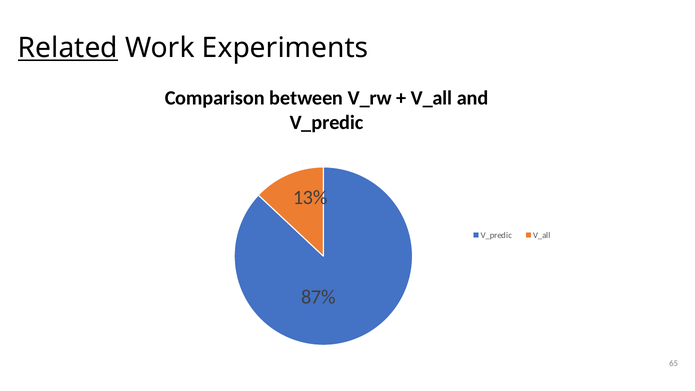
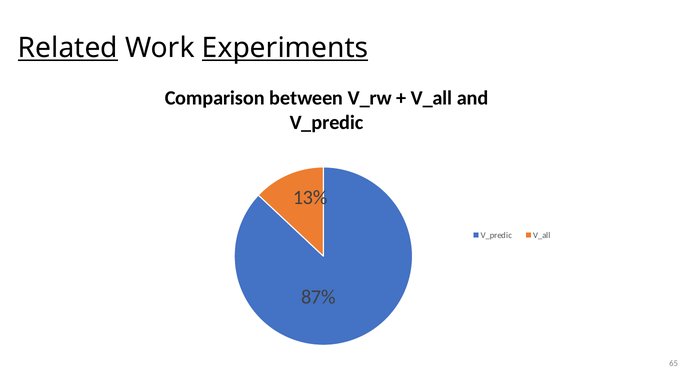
Experiments underline: none -> present (285, 48)
